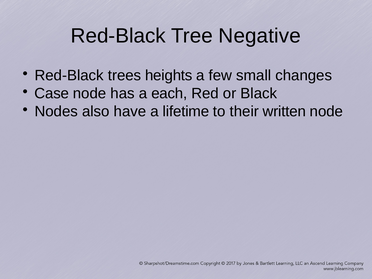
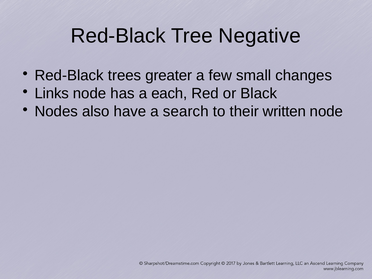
heights: heights -> greater (169, 75)
Case: Case -> Links (52, 93)
lifetime: lifetime -> search (186, 111)
